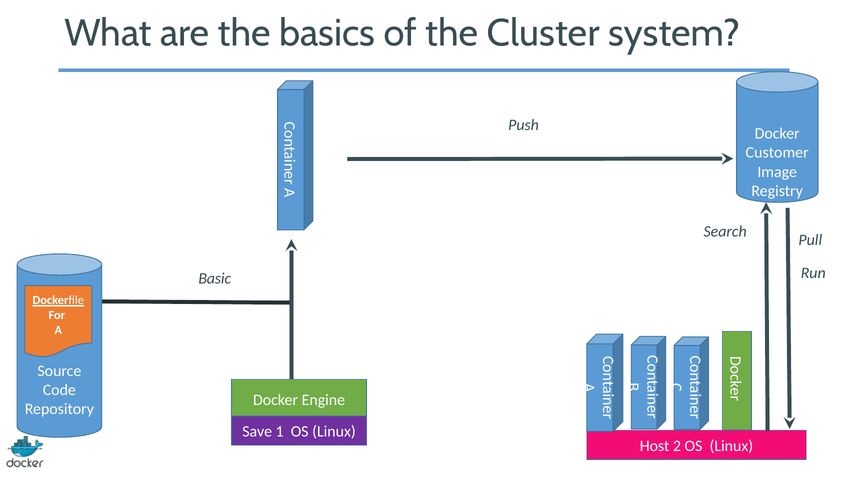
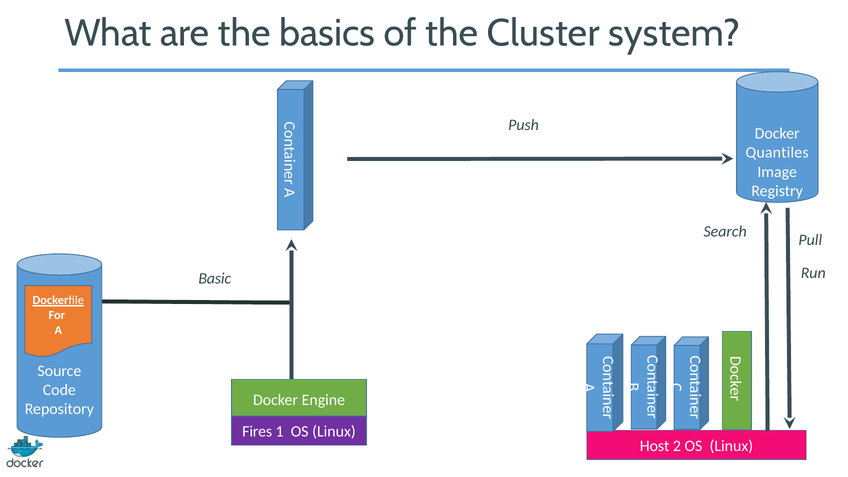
Customer: Customer -> Quantiles (777, 153)
Save: Save -> Fires (257, 432)
